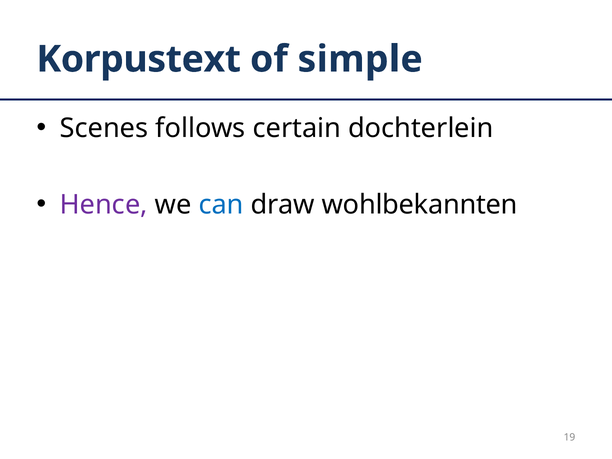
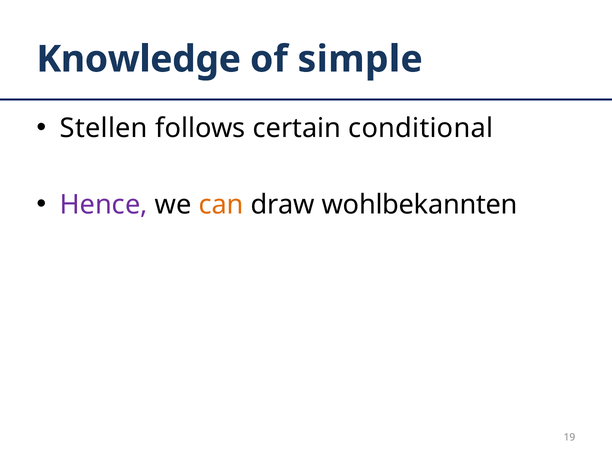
Korpustext: Korpustext -> Knowledge (139, 59)
Scenes: Scenes -> Stellen (104, 128)
dochterlein: dochterlein -> conditional (421, 128)
can colour: blue -> orange (221, 205)
